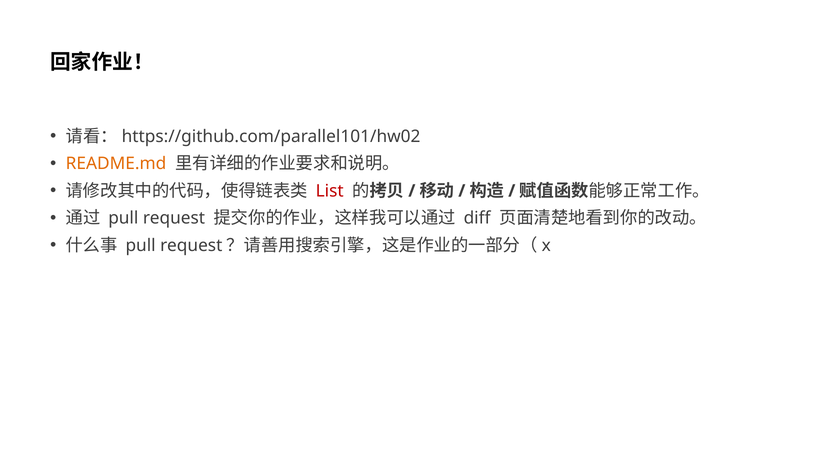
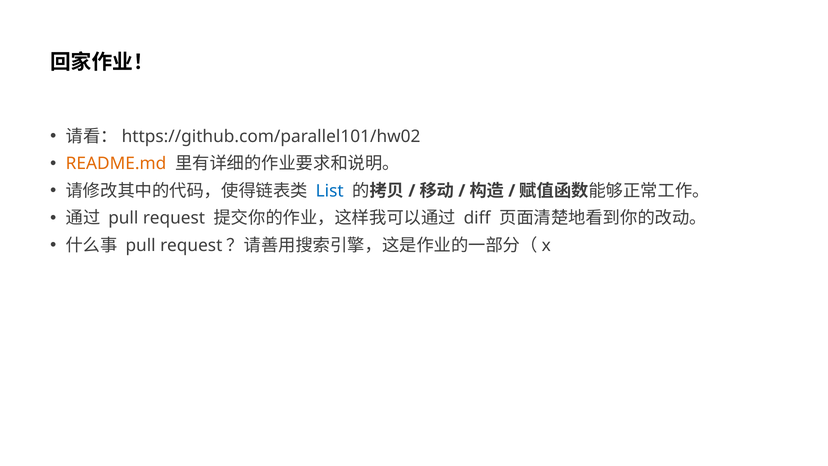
List colour: red -> blue (330, 191)
